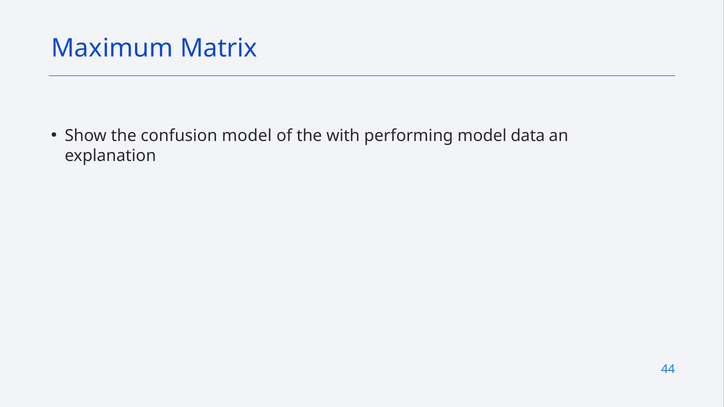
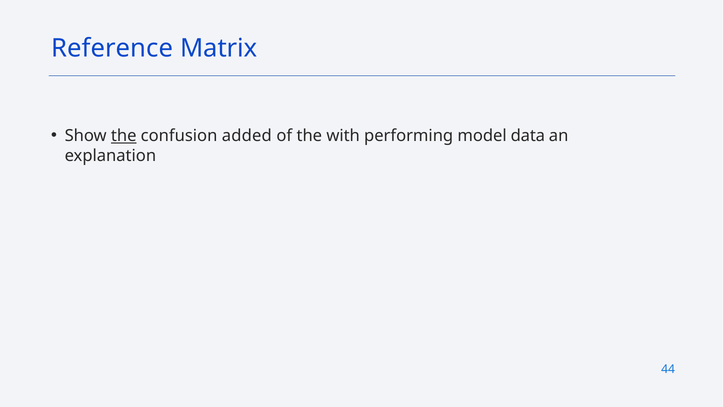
Maximum: Maximum -> Reference (112, 48)
the underline: none -> present (124, 136)
confusion model: model -> added (247, 136)
